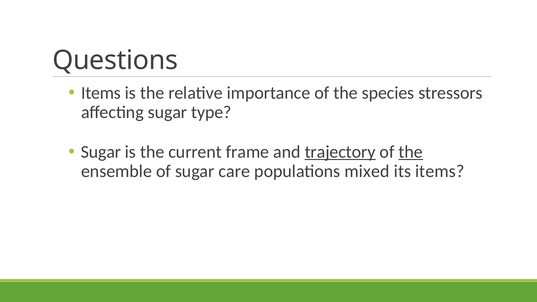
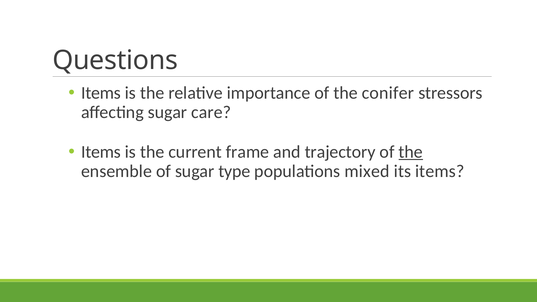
species: species -> conifer (388, 93)
type: type -> care (211, 112)
Sugar: Sugar -> Items (101, 152)
trajectory underline: present -> none (340, 152)
care: care -> type (234, 171)
